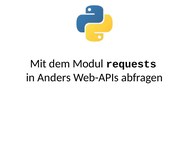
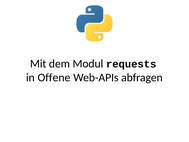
Anders: Anders -> Offene (54, 77)
